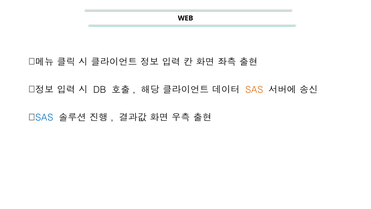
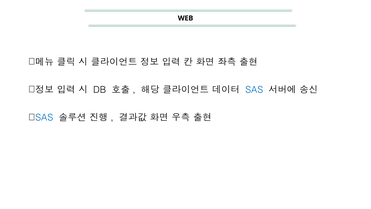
SAS colour: orange -> blue (254, 90)
